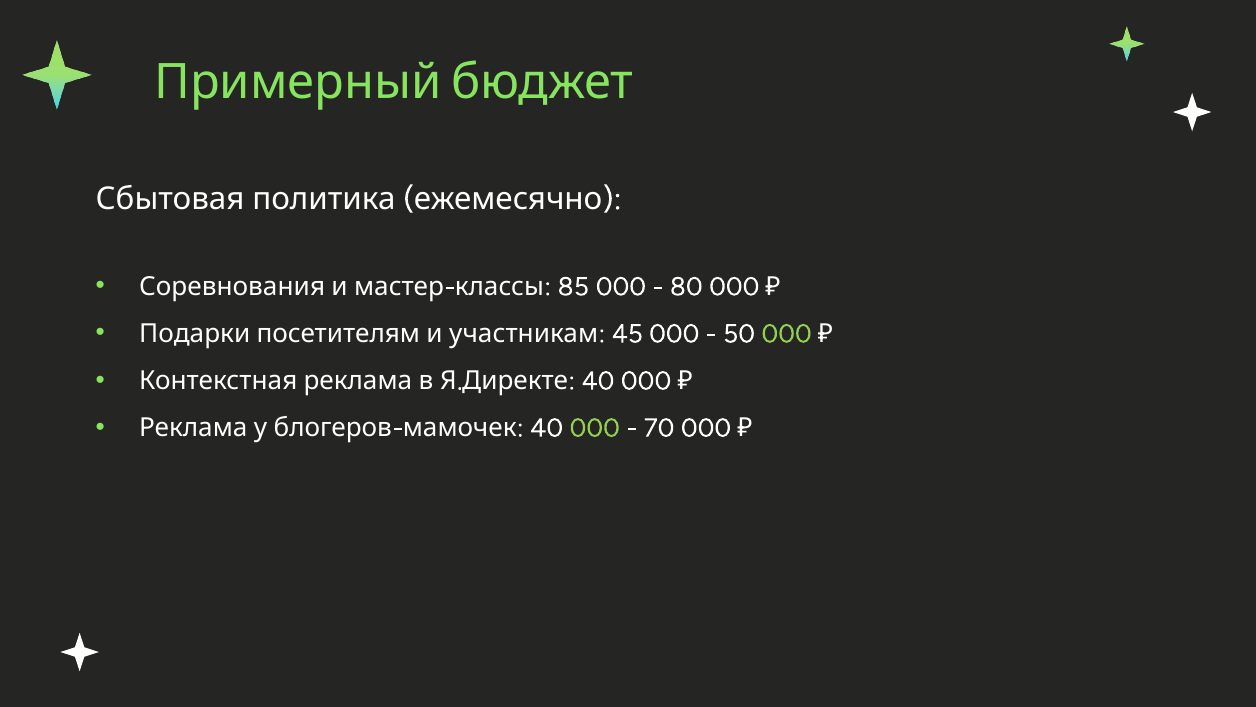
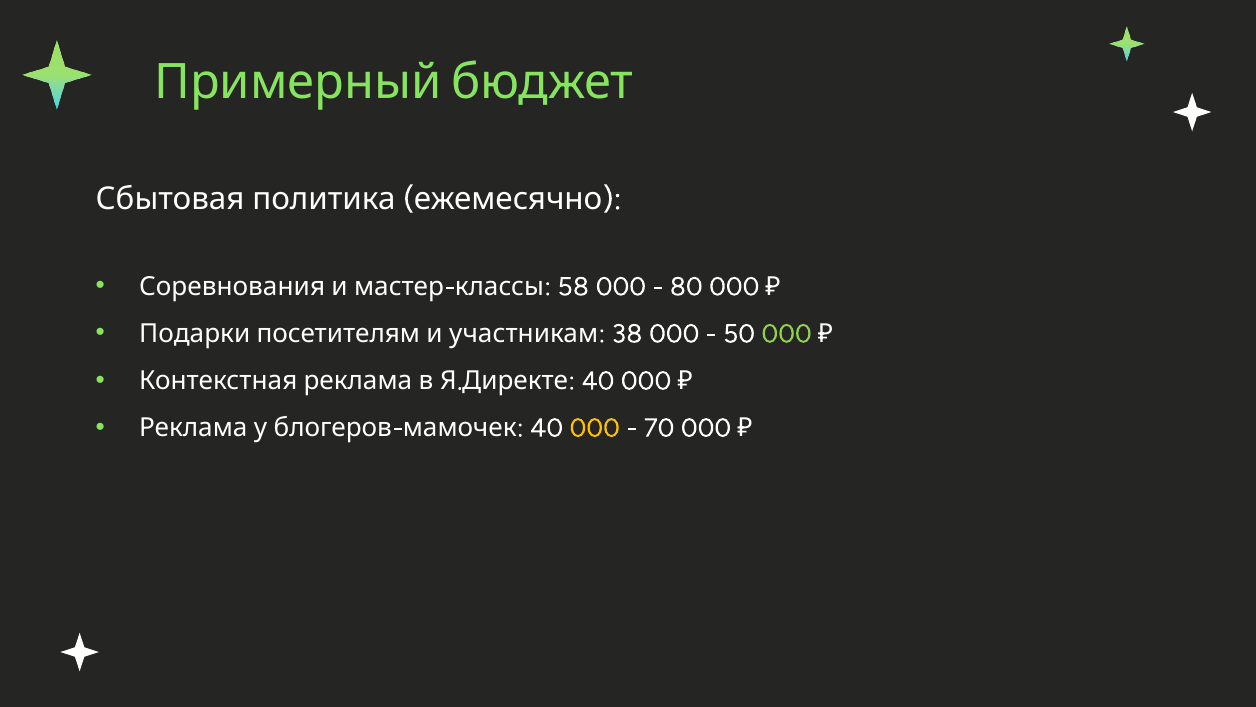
85: 85 -> 58 (573, 287)
45: 45 -> 38 (627, 334)
000 colour: light green -> yellow (595, 428)
